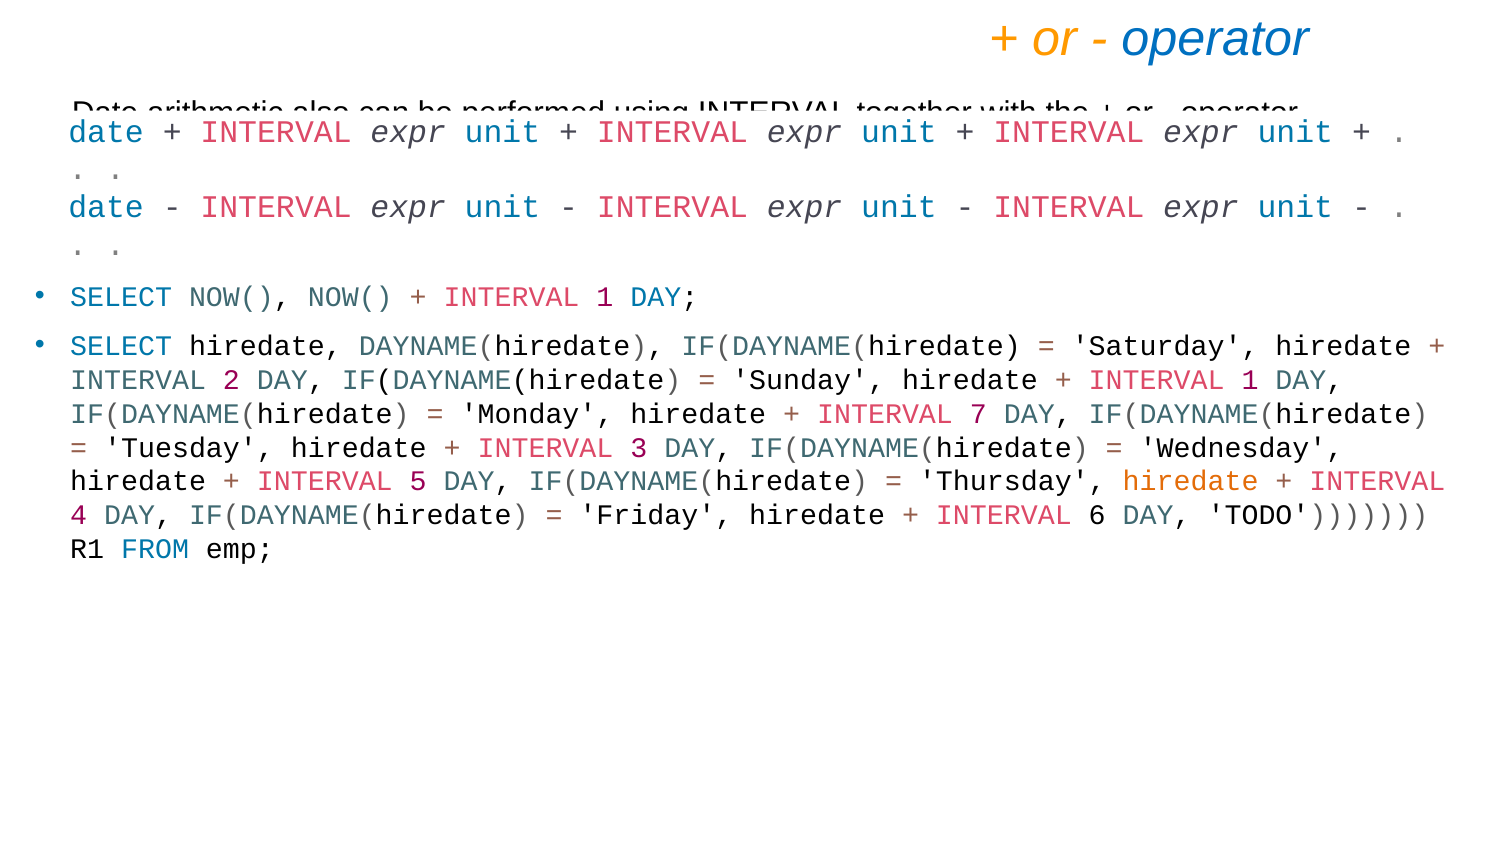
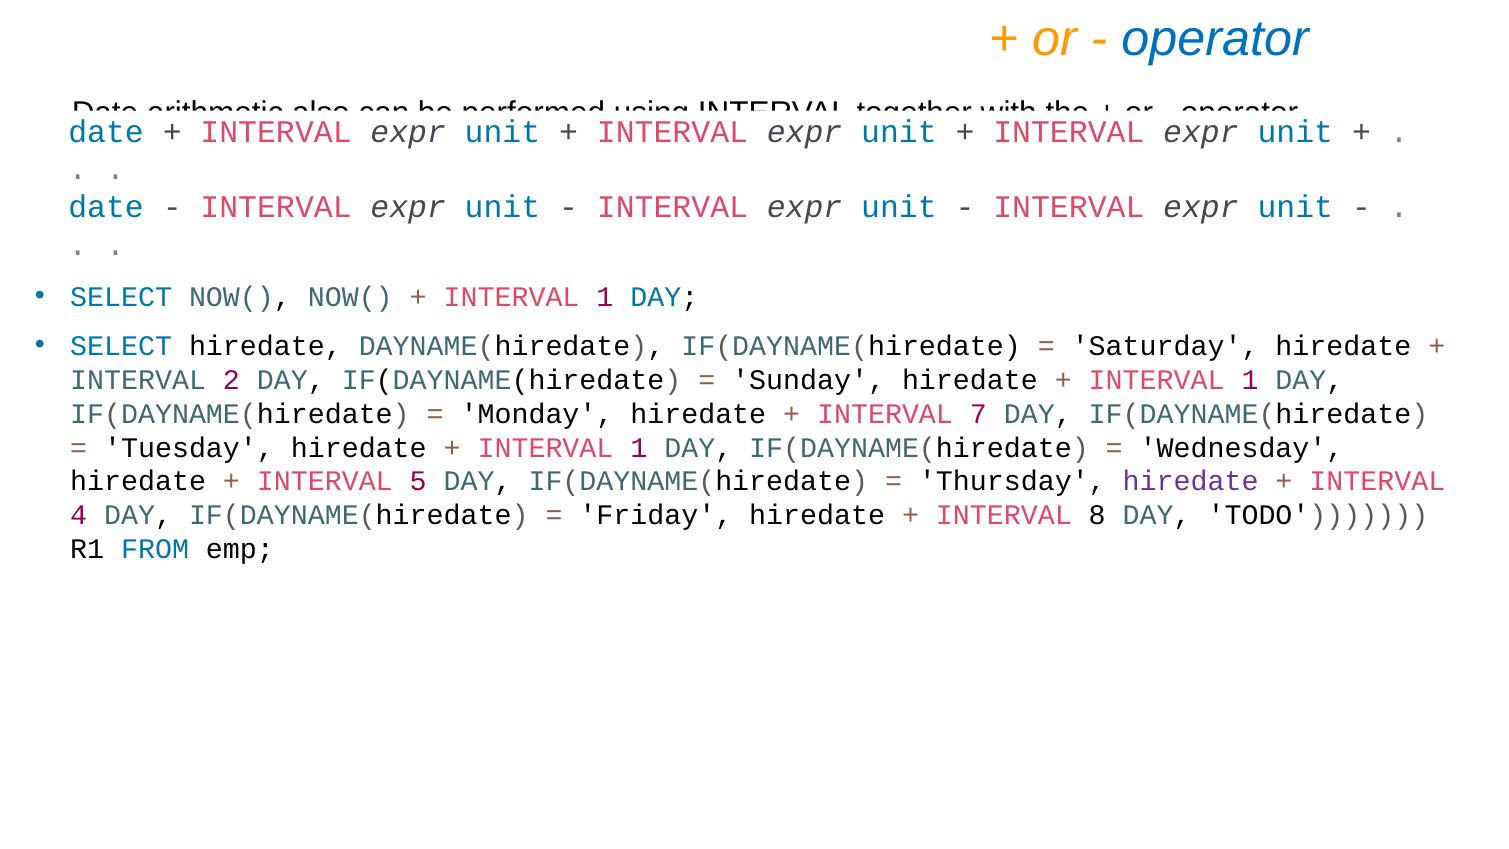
3: 3 -> 1 (639, 448)
hiredate colour: orange -> purple (1191, 482)
6: 6 -> 8 (1097, 515)
